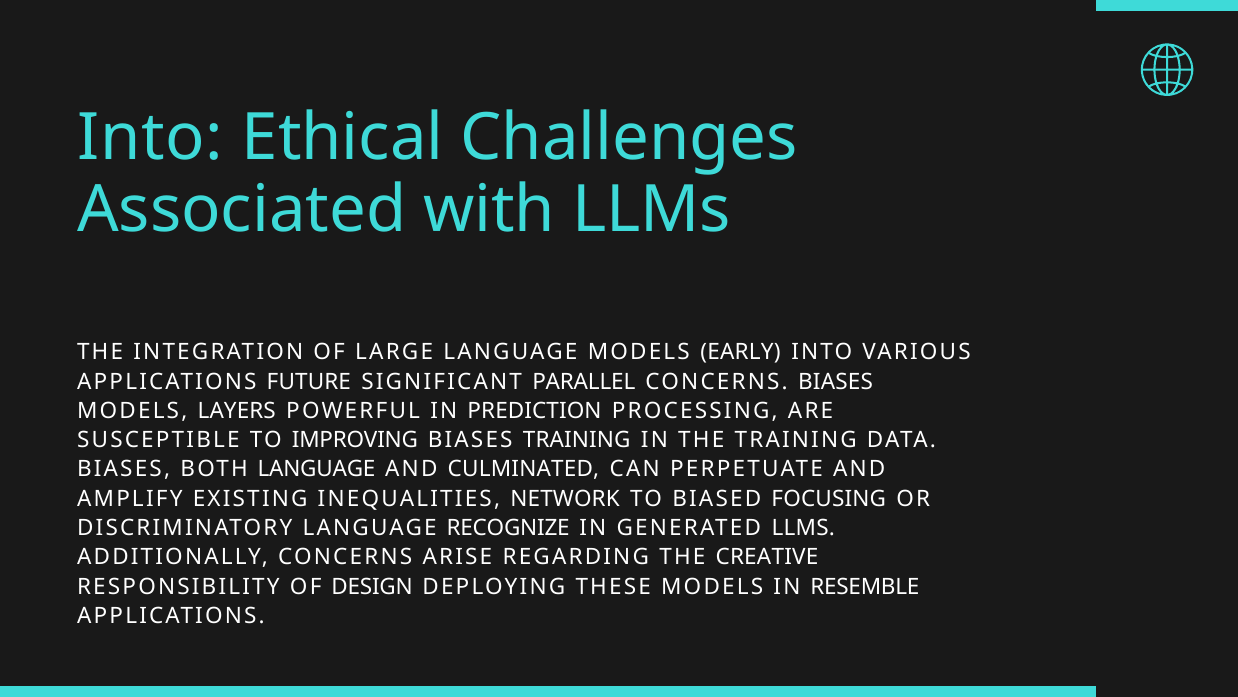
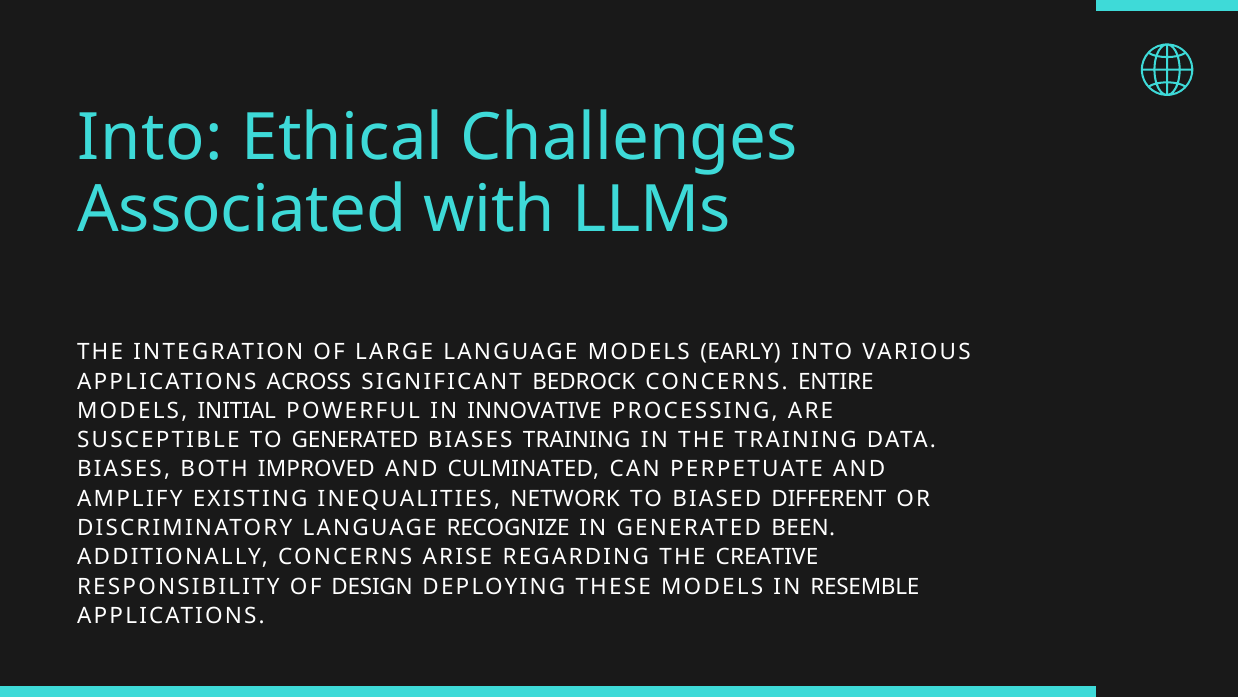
FUTURE: FUTURE -> ACROSS (309, 381)
PARALLEL: PARALLEL -> BEDROCK (584, 381)
CONCERNS BIASES: BIASES -> ENTIRE (836, 381)
LAYERS: LAYERS -> INITIAL (237, 411)
PREDICTION: PREDICTION -> INNOVATIVE (535, 411)
TO IMPROVING: IMPROVING -> GENERATED (355, 440)
BOTH LANGUAGE: LANGUAGE -> IMPROVED (316, 469)
FOCUSING: FOCUSING -> DIFFERENT (829, 498)
GENERATED LLMS: LLMS -> BEEN (803, 528)
